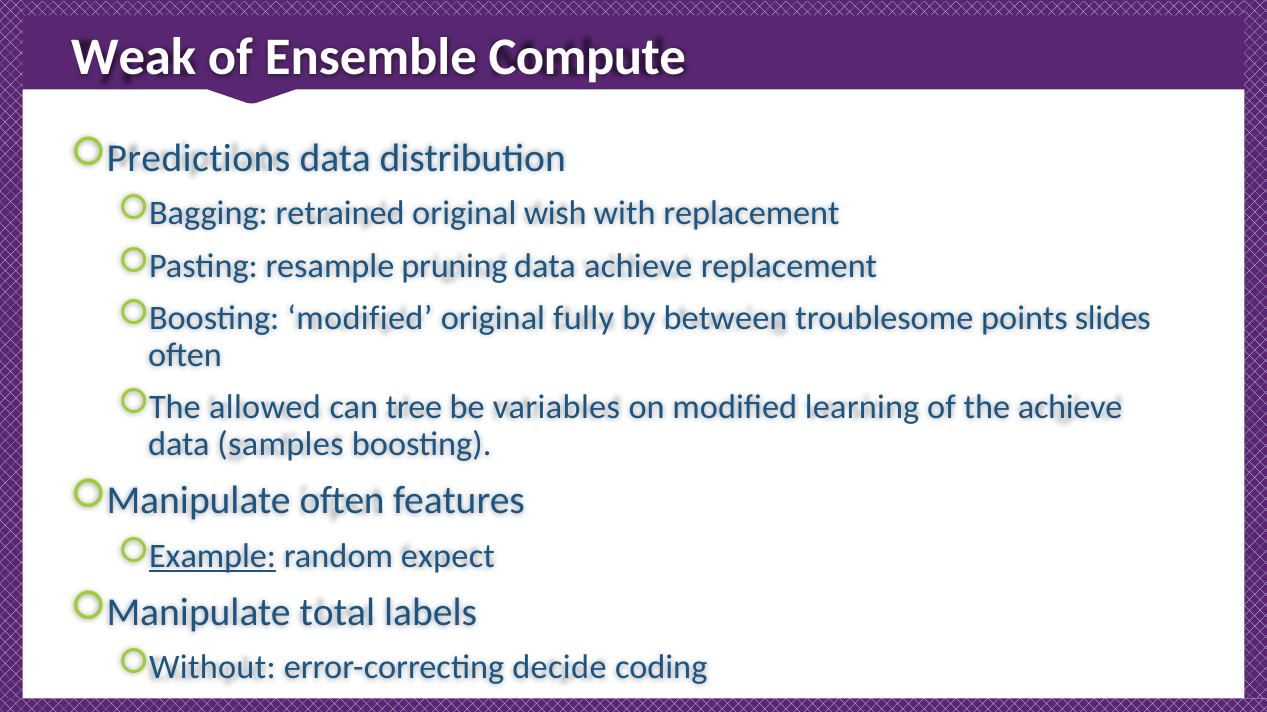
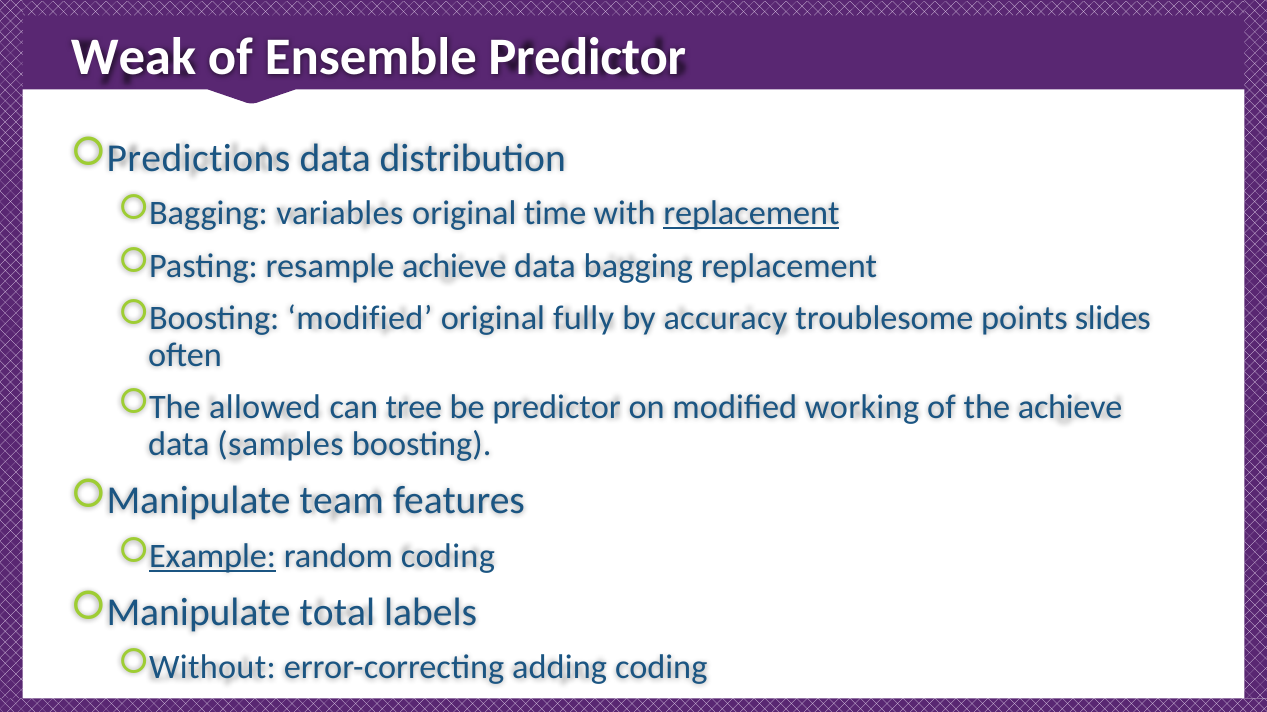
Ensemble Compute: Compute -> Predictor (587, 57)
retrained: retrained -> variables (340, 214)
wish: wish -> time (555, 214)
replacement underline: none -> present (751, 214)
resample pruning: pruning -> achieve (454, 266)
data achieve: achieve -> bagging (638, 266)
between: between -> accuracy (725, 318)
be variables: variables -> predictor (557, 408)
learning: learning -> working (862, 408)
Manipulate often: often -> team (342, 501)
random expect: expect -> coding (448, 556)
decide: decide -> adding (560, 668)
